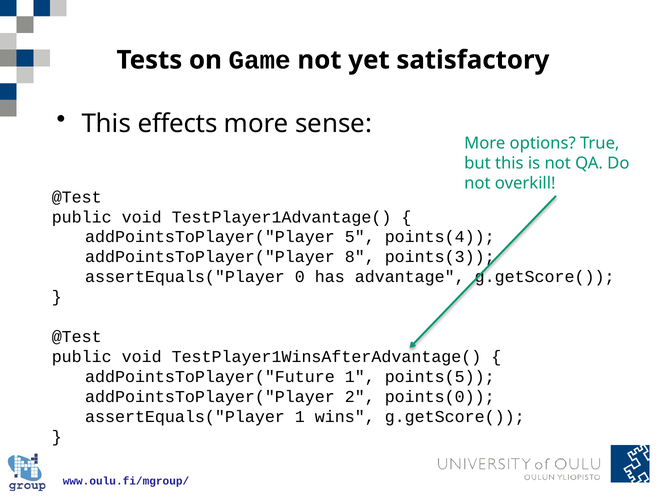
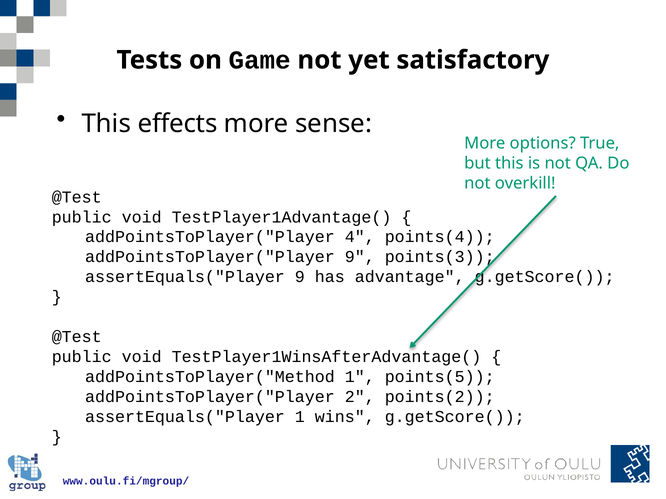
5: 5 -> 4 (360, 237)
addPointsToPlayer("Player 8: 8 -> 9 (360, 257)
assertEquals("Player 0: 0 -> 9 (300, 277)
addPointsToPlayer("Future: addPointsToPlayer("Future -> addPointsToPlayer("Method (210, 377)
points(0: points(0 -> points(2 (440, 397)
